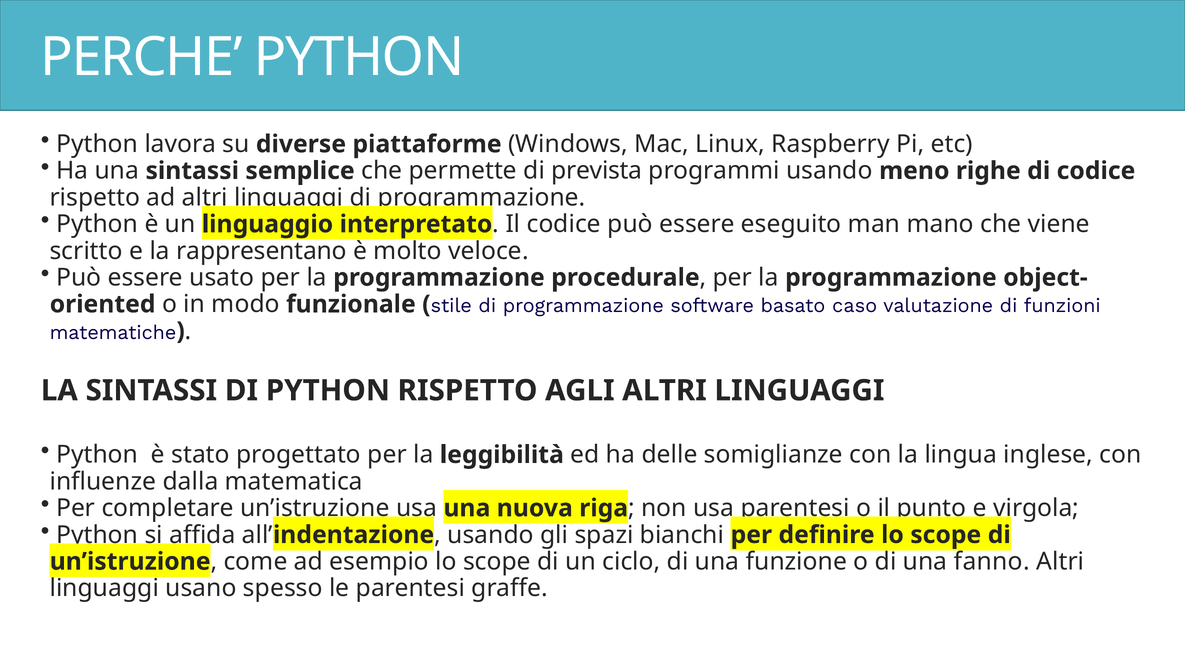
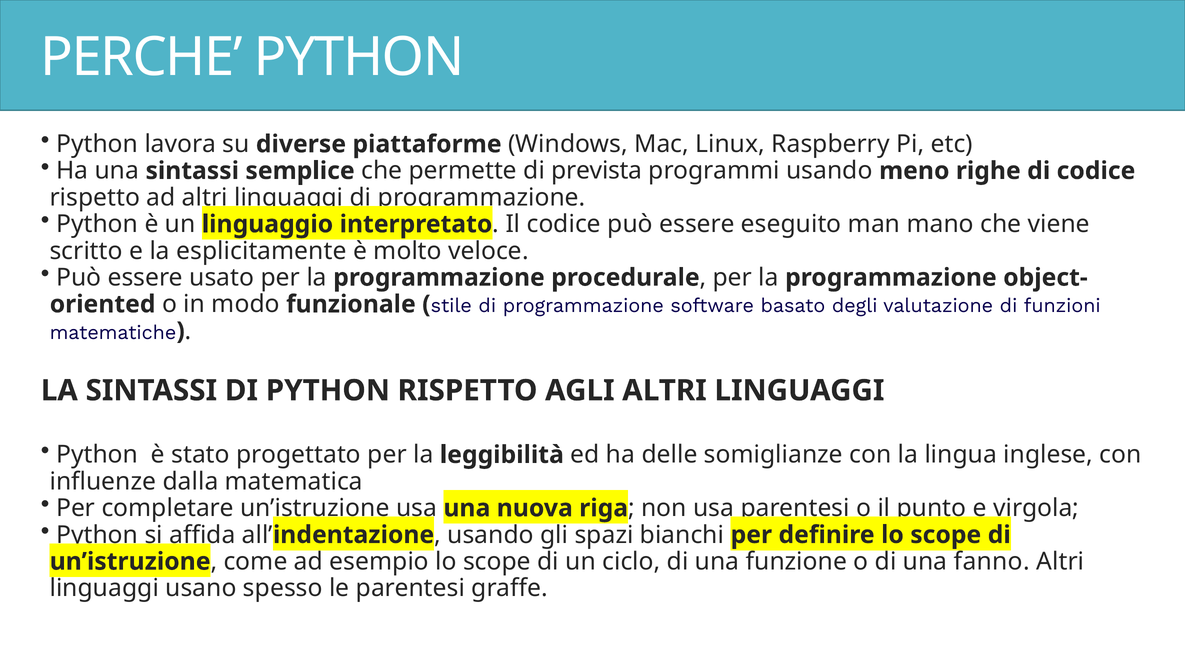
rappresentano: rappresentano -> esplicitamente (261, 251)
caso: caso -> degli (855, 306)
